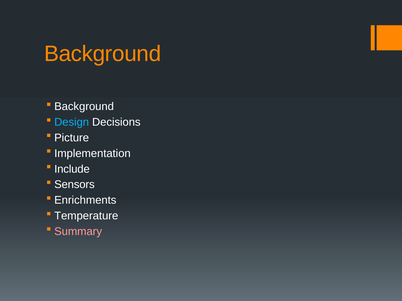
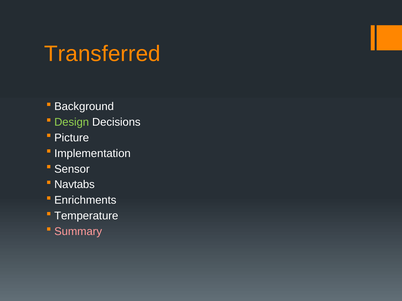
Background: Background -> Transferred (102, 54)
Design colour: light blue -> light green (72, 122)
Include: Include -> Sensor (72, 169)
Sensors: Sensors -> Navtabs (74, 185)
